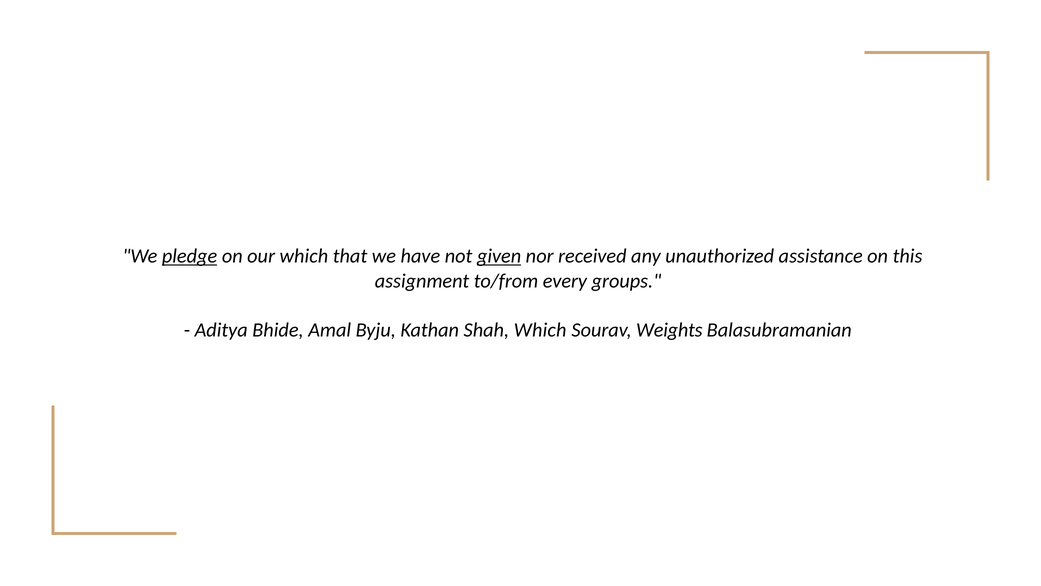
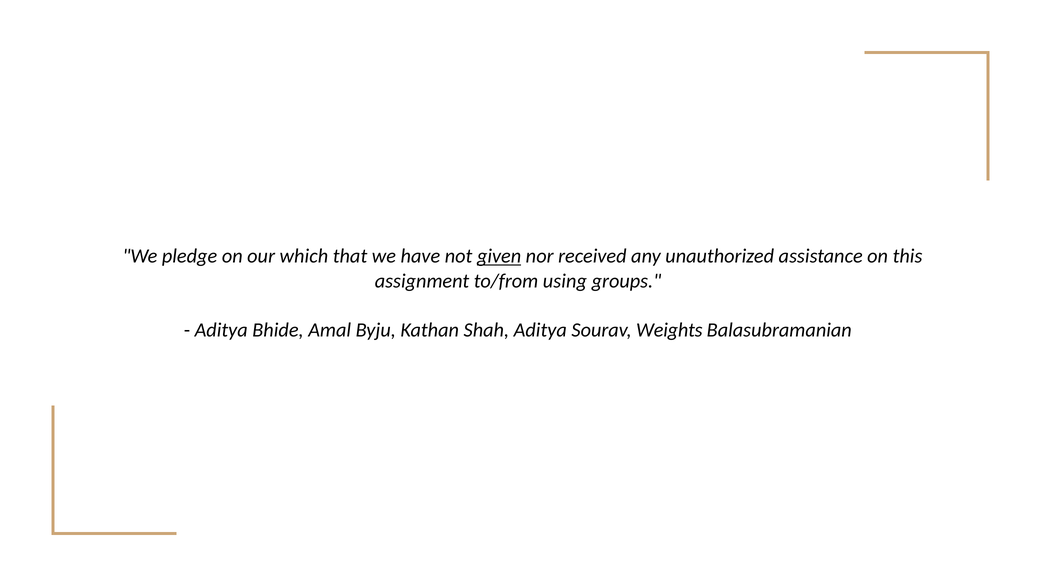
pledge underline: present -> none (190, 256)
every: every -> using (565, 281)
Shah Which: Which -> Aditya (540, 330)
